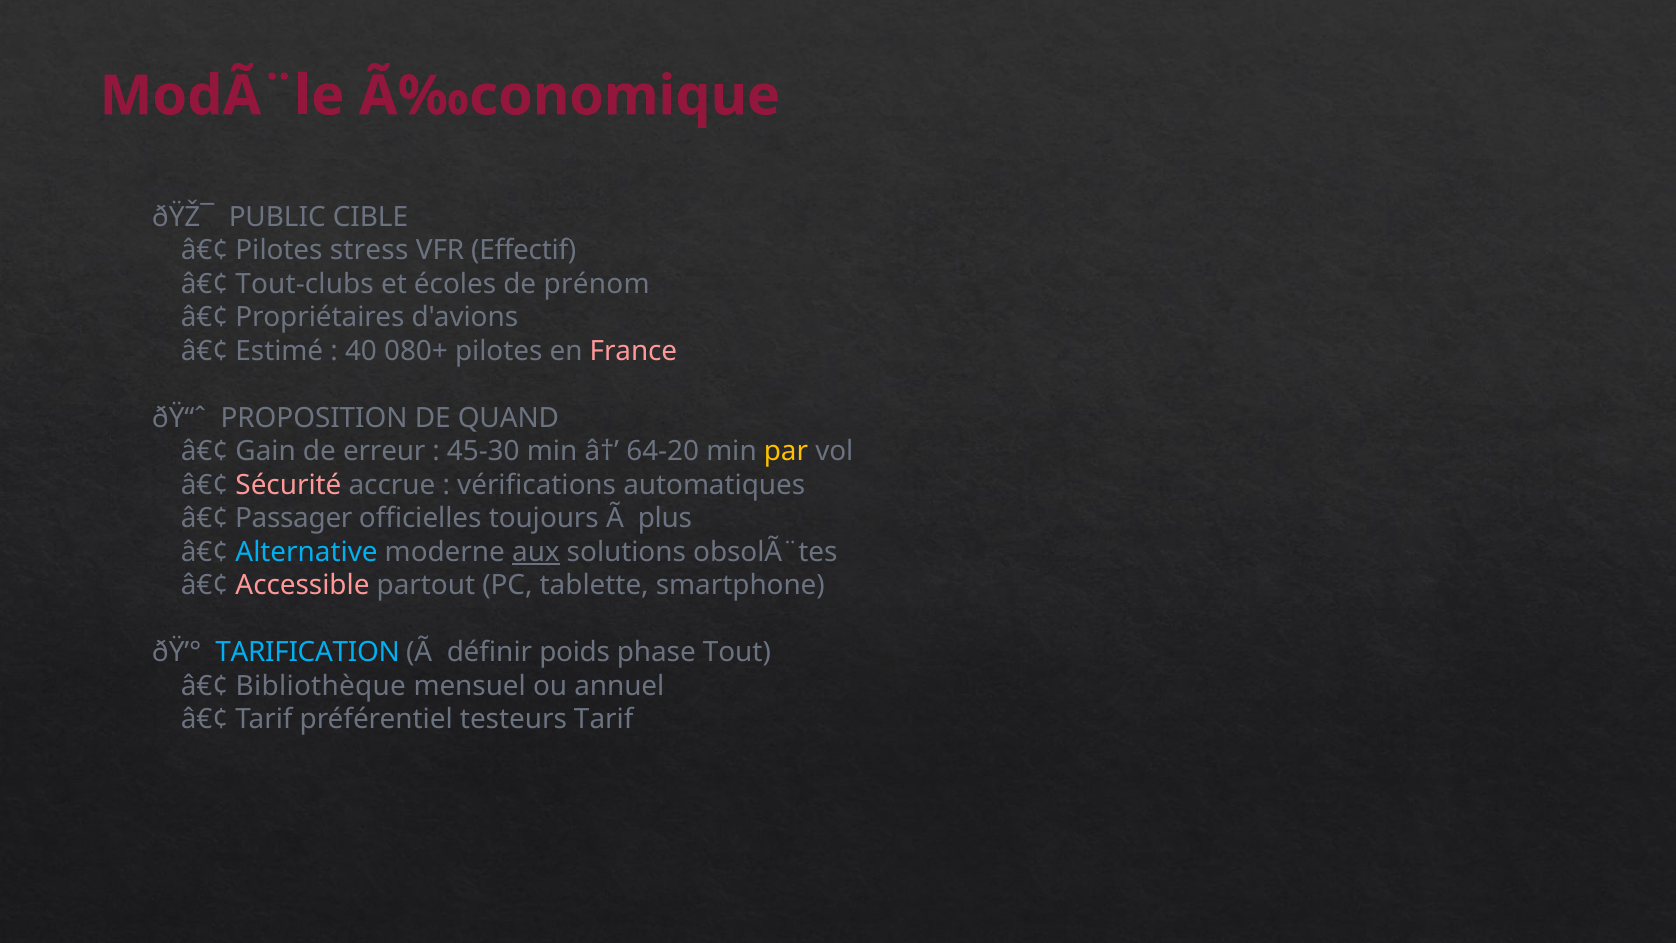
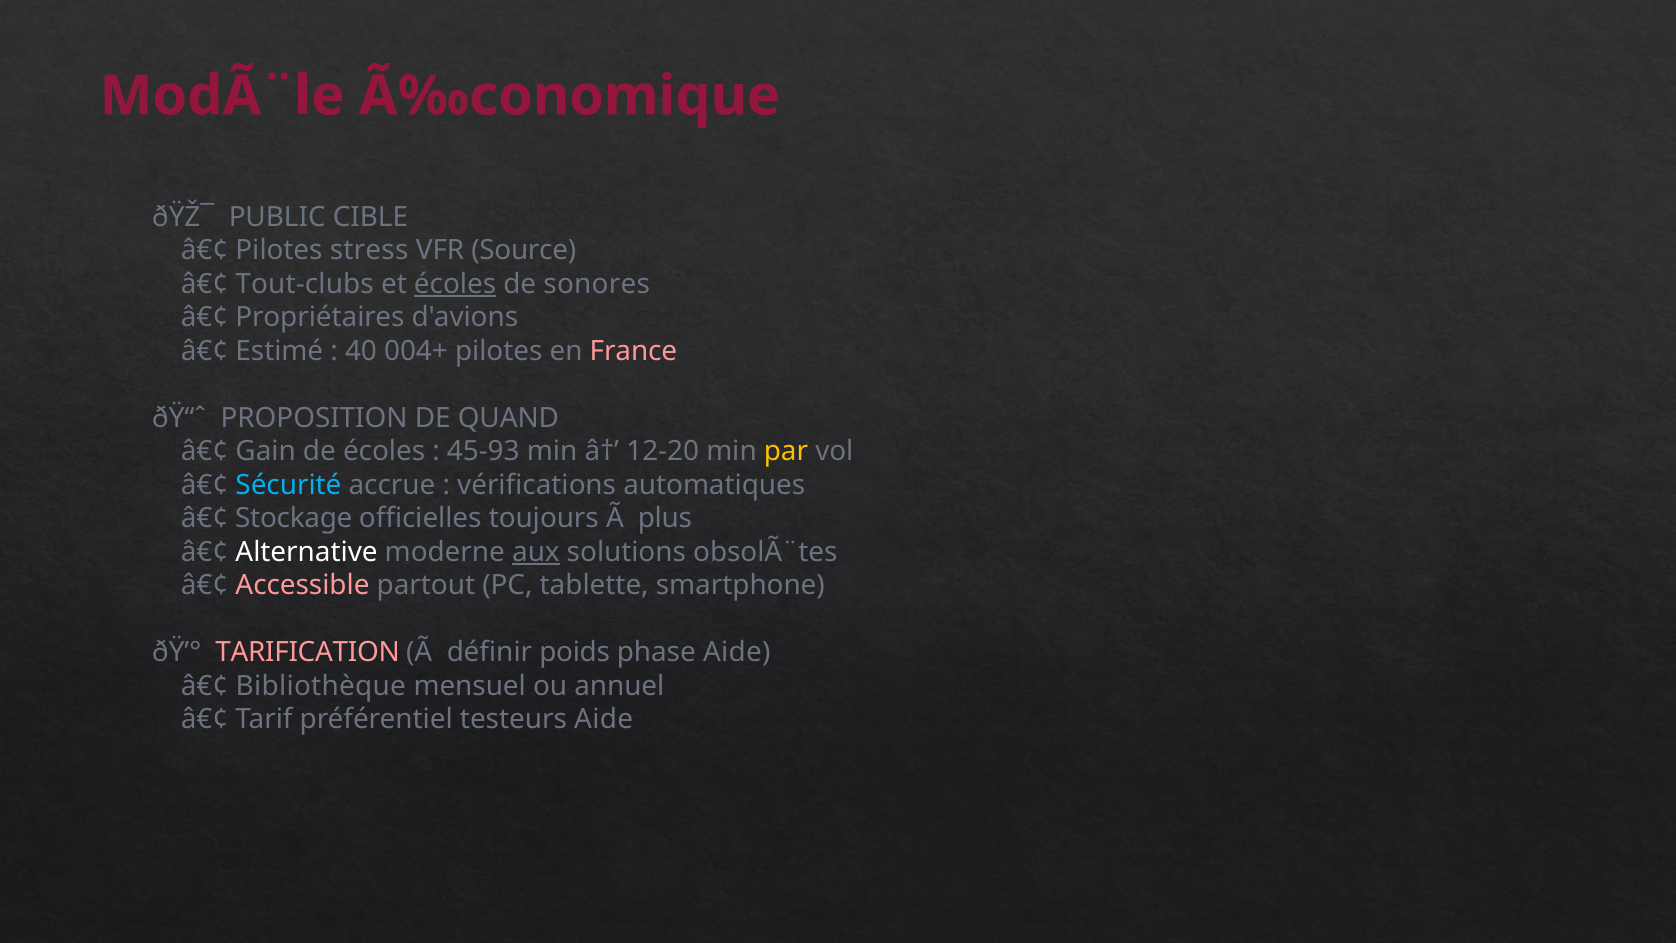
Effectif: Effectif -> Source (524, 250)
écoles underline: none -> present (455, 284)
prénom: prénom -> sonores (597, 284)
080+: 080+ -> 004+ (416, 351)
de erreur: erreur -> écoles (384, 451)
45-30: 45-30 -> 45-93 (483, 451)
64-20: 64-20 -> 12-20 (663, 451)
Sécurité colour: pink -> light blue (288, 485)
Passager: Passager -> Stockage (294, 518)
Alternative colour: light blue -> white (307, 552)
TARIFICATION colour: light blue -> pink (308, 652)
phase Tout: Tout -> Aide (737, 652)
testeurs Tarif: Tarif -> Aide (604, 719)
